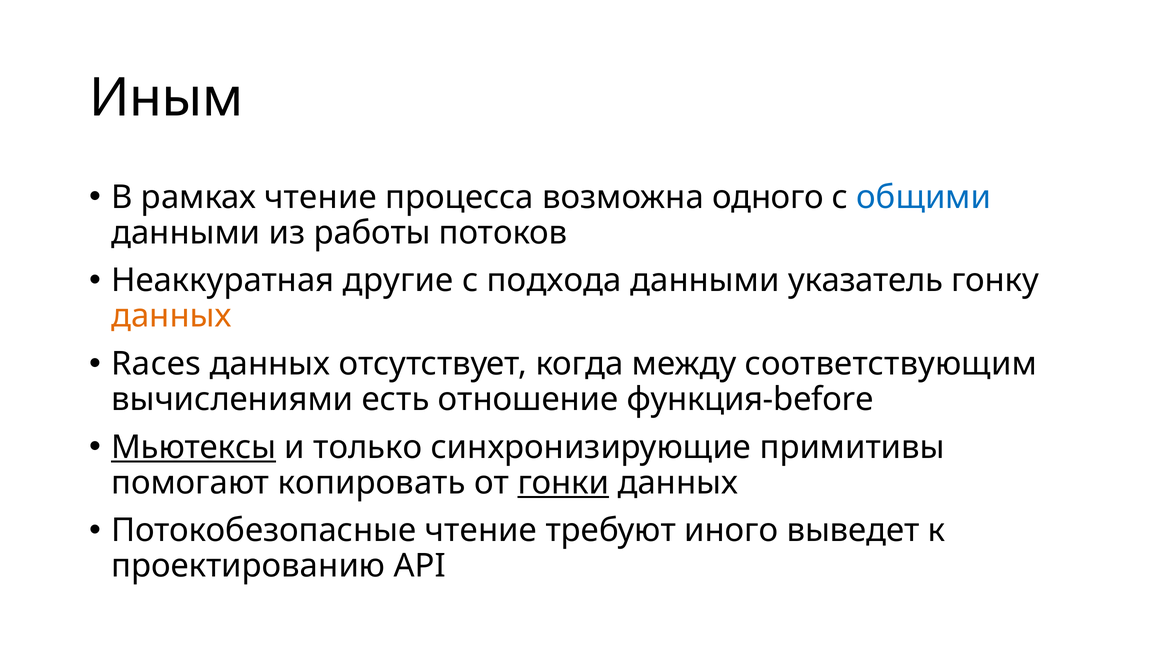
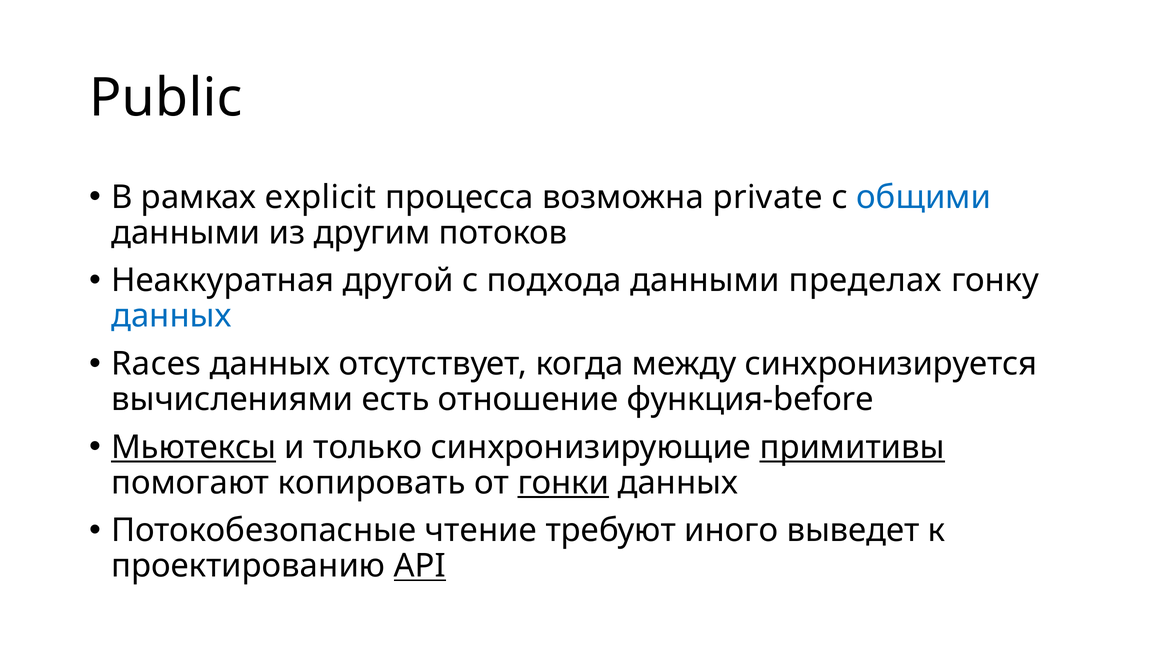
Иным: Иным -> Public (166, 98)
рамках чтение: чтение -> explicit (321, 197)
одного: одного -> private (768, 197)
работы: работы -> другим (372, 233)
другие: другие -> другой (398, 281)
указатель: указатель -> пределах (865, 281)
данных colour: orange -> blue (171, 316)
соответствующим: соответствующим -> синхронизируется (891, 364)
примитивы underline: none -> present (852, 447)
API underline: none -> present (420, 566)
